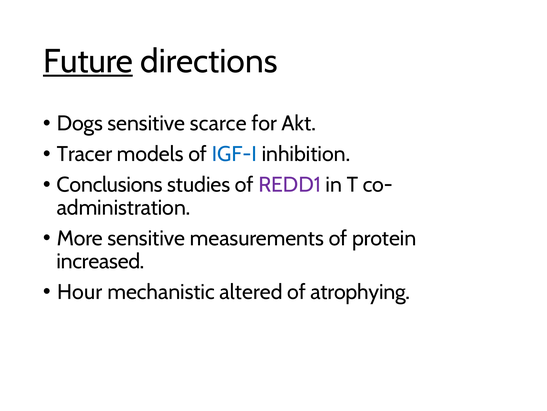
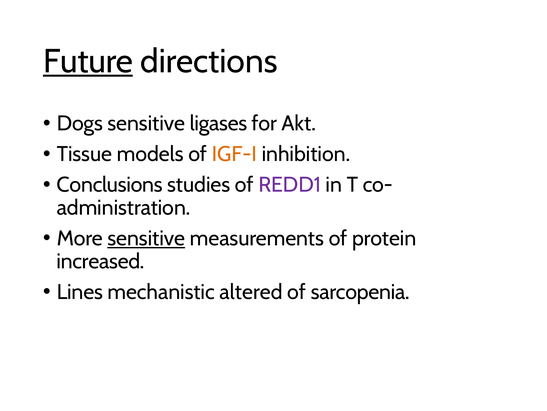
scarce: scarce -> ligases (218, 123)
Tracer: Tracer -> Tissue (84, 154)
IGF-I colour: blue -> orange (234, 154)
sensitive underline: none -> present (146, 238)
Hour: Hour -> Lines (80, 292)
atrophying: atrophying -> sarcopenia (360, 292)
